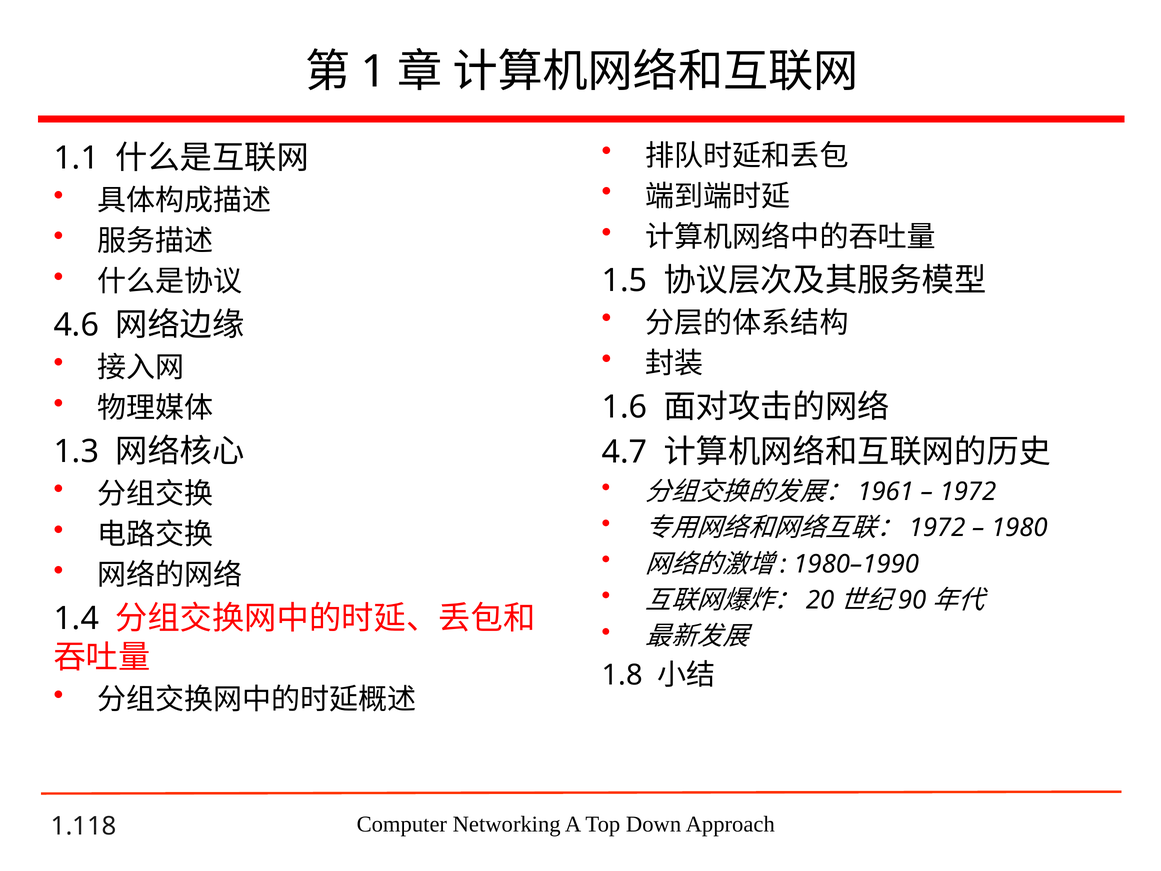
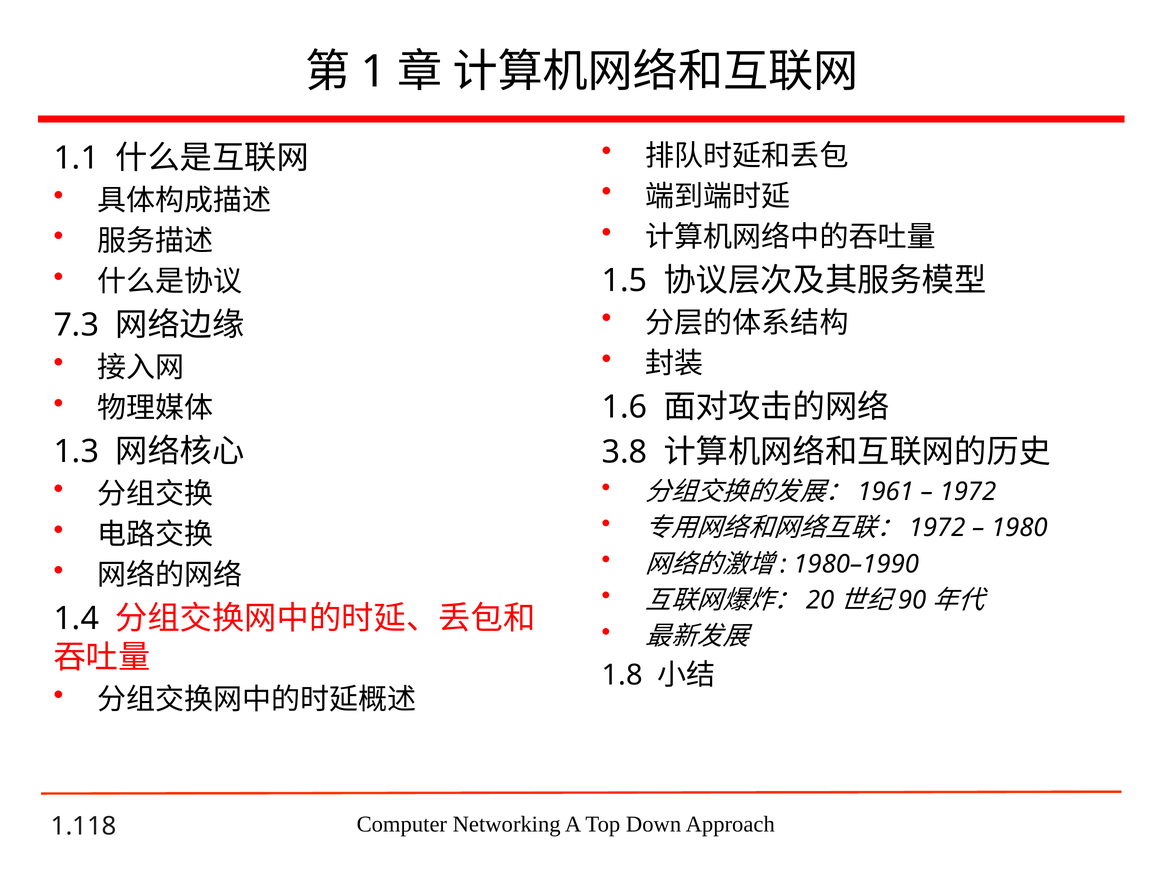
4.6: 4.6 -> 7.3 (76, 325)
4.7: 4.7 -> 3.8 (625, 452)
